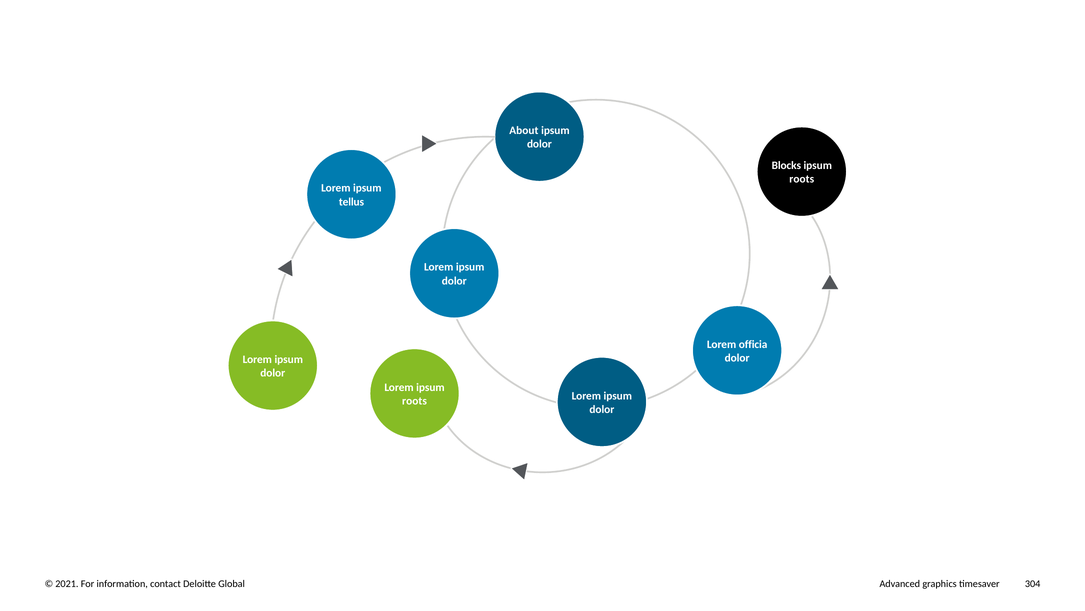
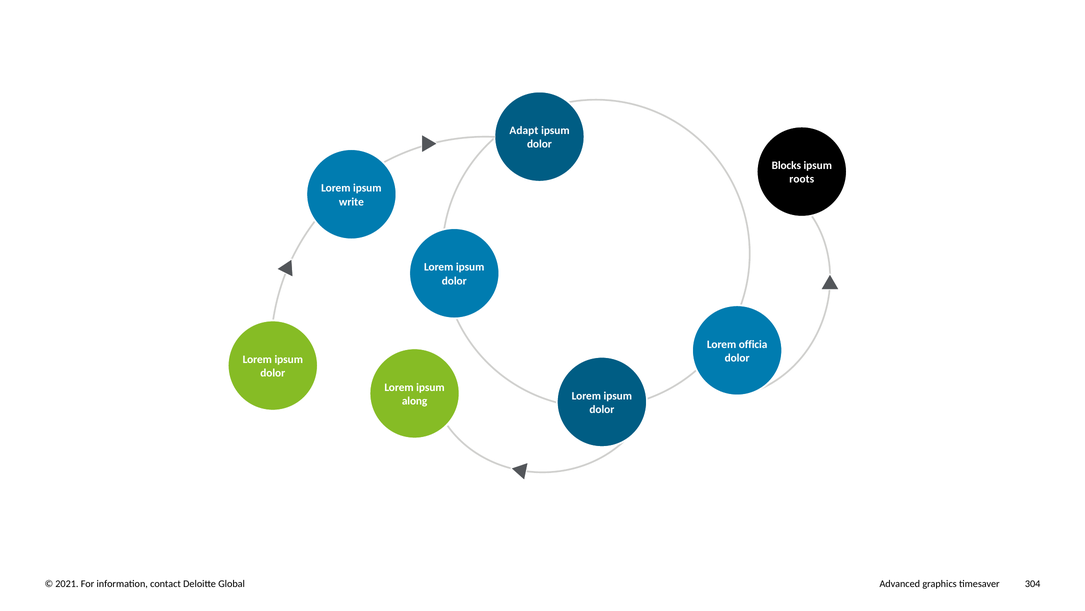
About: About -> Adapt (524, 130)
tellus: tellus -> write (351, 202)
roots: roots -> along (415, 401)
